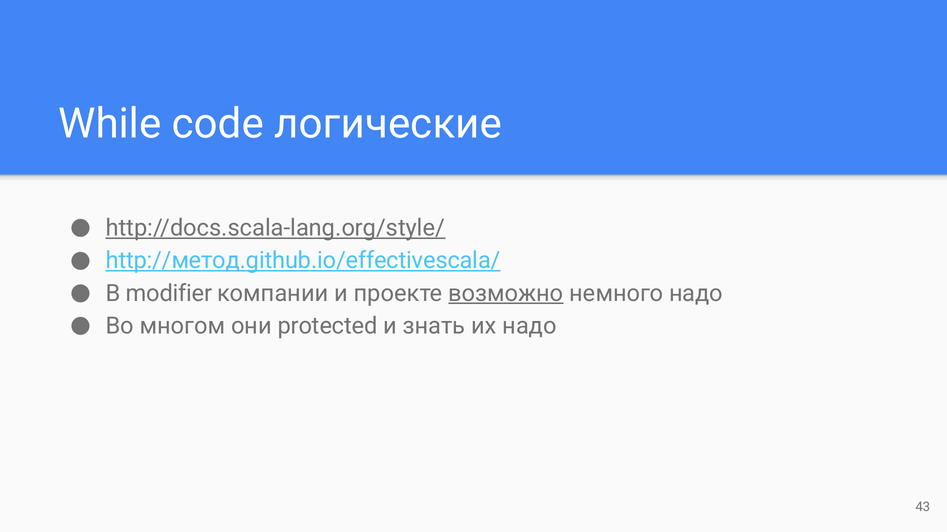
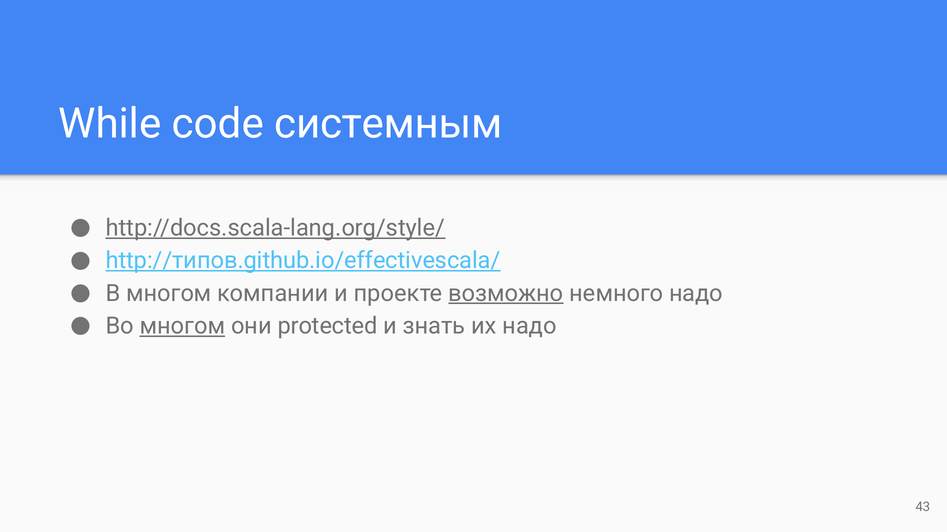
логические: логические -> системным (388, 124)
http://метод.github.io/effectivescala/: http://метод.github.io/effectivescala/ -> http://типов.github.io/effectivescala/ (303, 261)
В modifier: modifier -> многом (169, 294)
многом underline: none -> present (182, 326)
